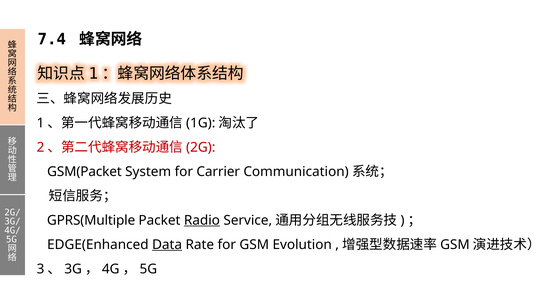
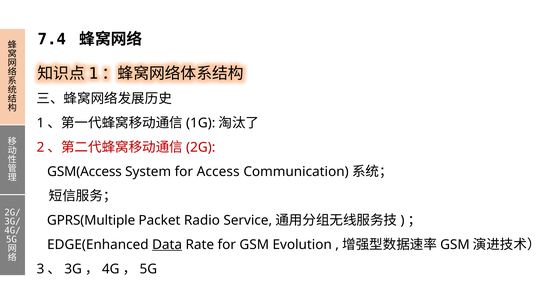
GSM(Packet: GSM(Packet -> GSM(Access (84, 172)
Carrier: Carrier -> Access (218, 172)
Radio underline: present -> none (202, 220)
